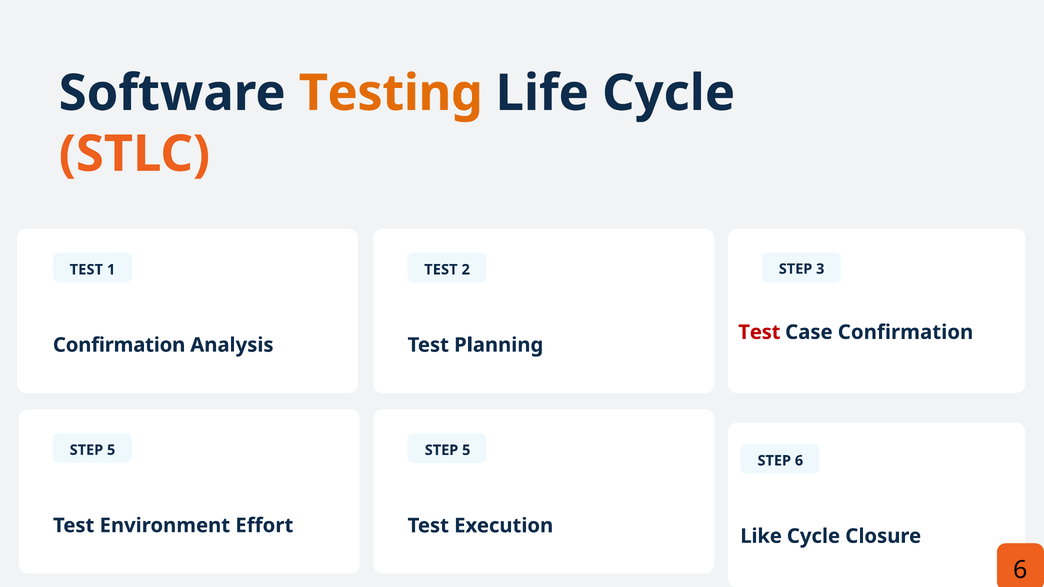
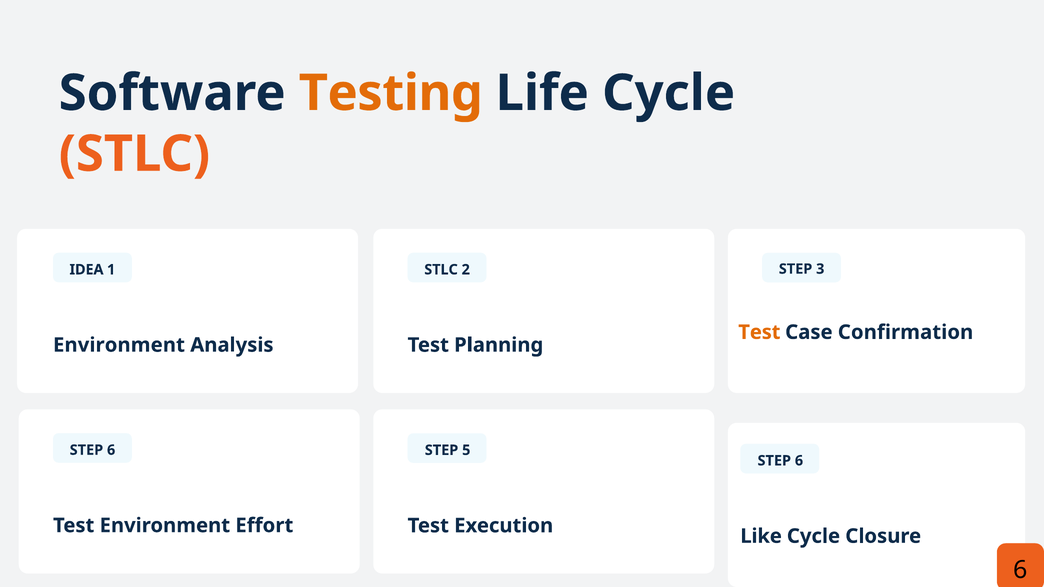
TEST: TEST -> IDEA (86, 270)
TEST: TEST -> STLC (441, 270)
Test colour: red -> orange (759, 332)
Confirmation: Confirmation -> Environment (119, 345)
5: 5 -> 6 (111, 450)
